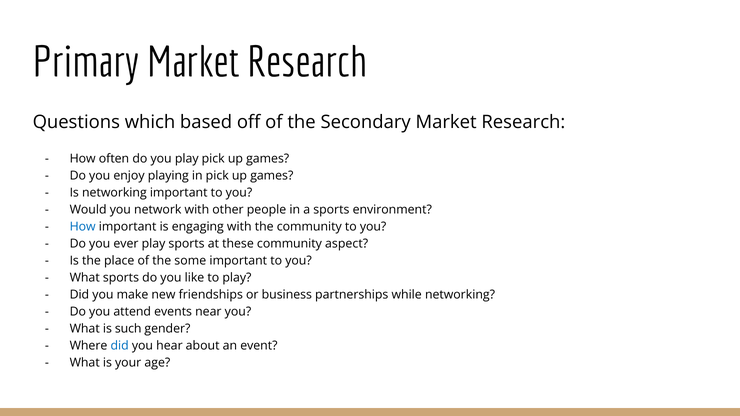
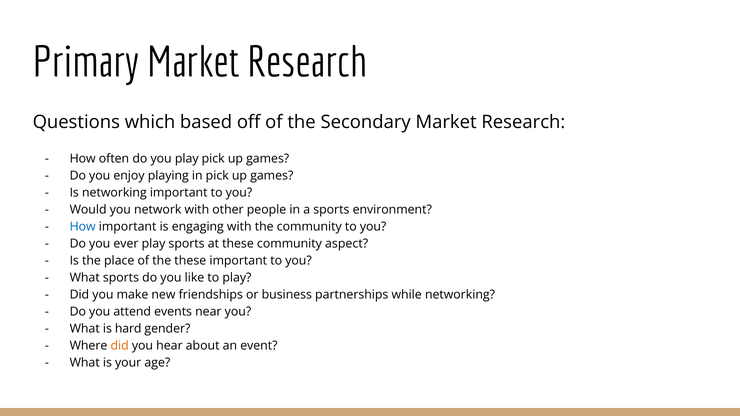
the some: some -> these (190, 261)
such: such -> hard (128, 329)
did colour: blue -> orange (120, 346)
